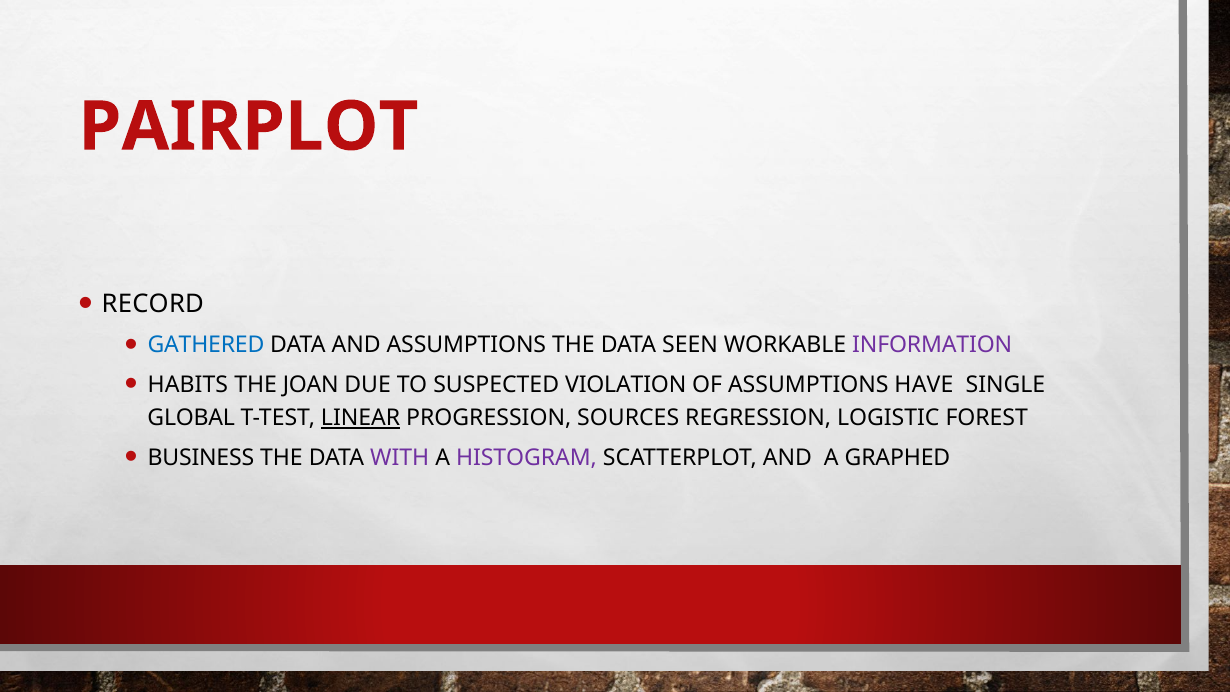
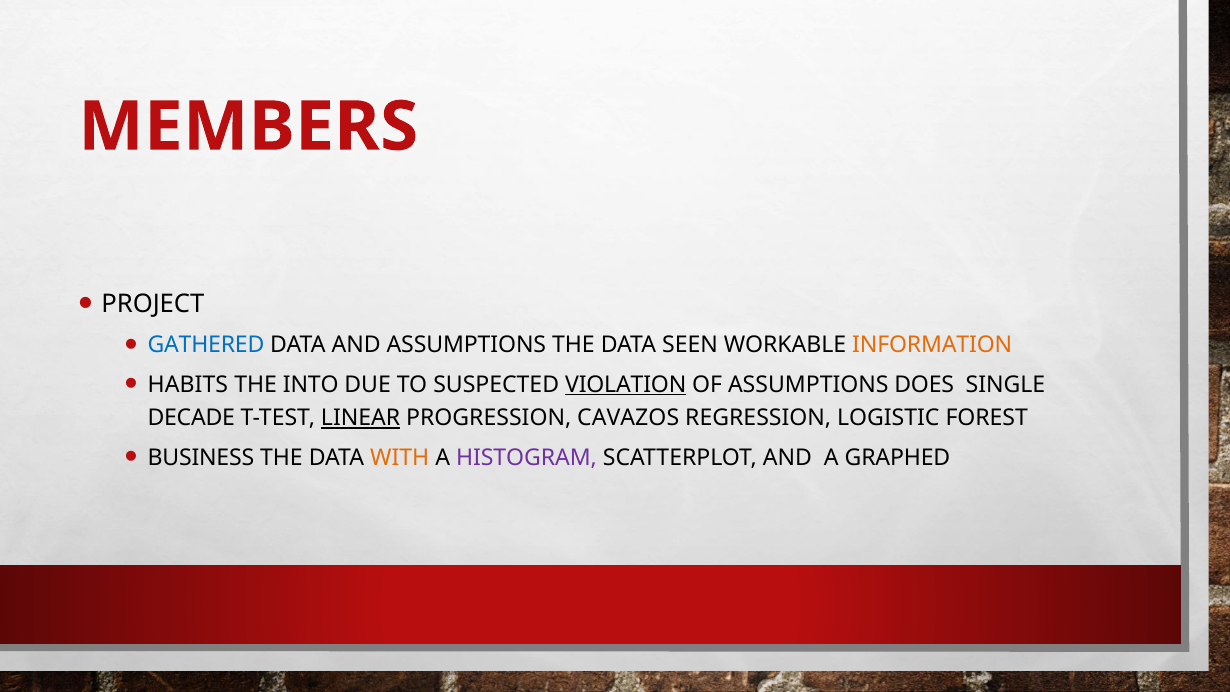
PAIRPLOT: PAIRPLOT -> MEMBERS (248, 127)
RECORD: RECORD -> PROJECT (153, 304)
INFORMATION colour: purple -> orange (932, 345)
JOAN: JOAN -> INTO (311, 385)
VIOLATION underline: none -> present (626, 385)
HAVE: HAVE -> DOES (924, 385)
GLOBAL: GLOBAL -> DECADE (191, 418)
SOURCES: SOURCES -> CAVAZOS (628, 418)
WITH colour: purple -> orange (400, 457)
